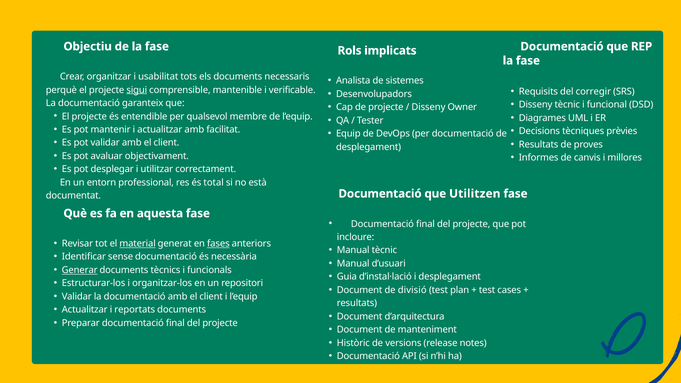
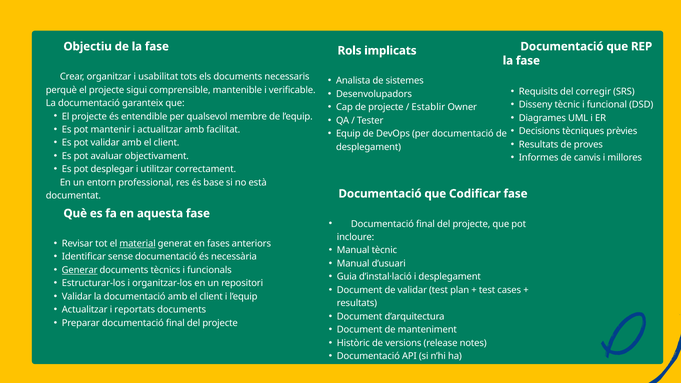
sigui underline: present -> none (137, 90)
Disseny: Disseny -> Establir (428, 107)
total: total -> base (214, 183)
Utilitzen: Utilitzen -> Codificar (475, 194)
fases underline: present -> none (218, 244)
de divisió: divisió -> validar (412, 290)
